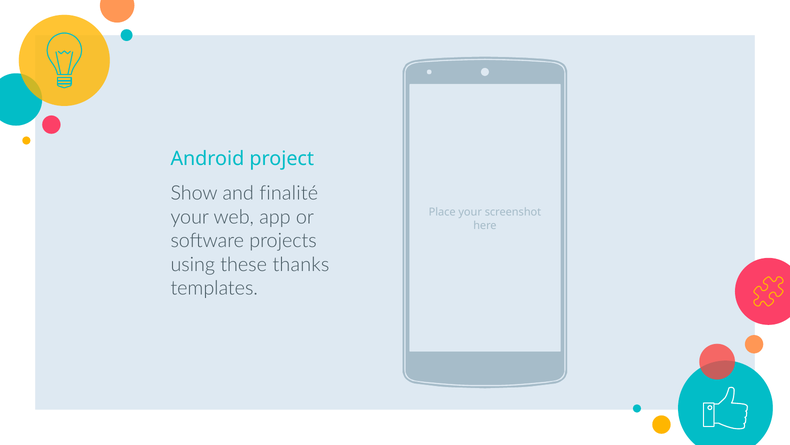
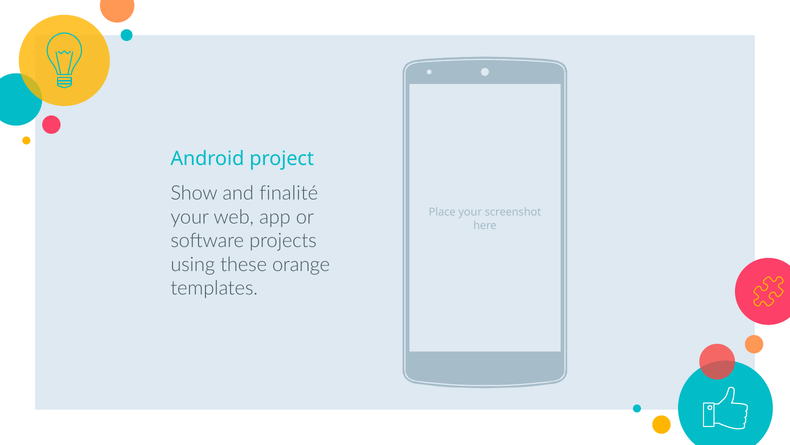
thanks: thanks -> orange (301, 264)
